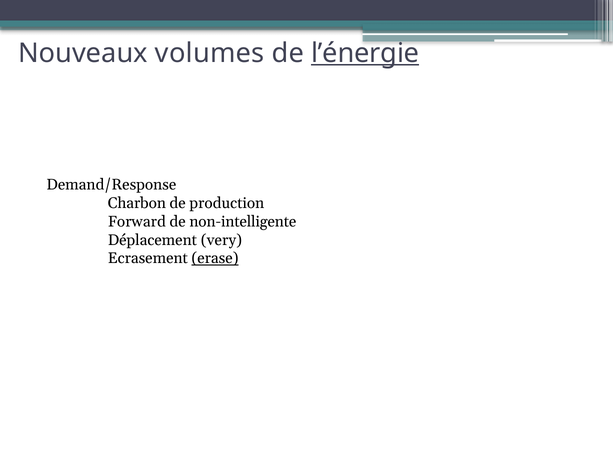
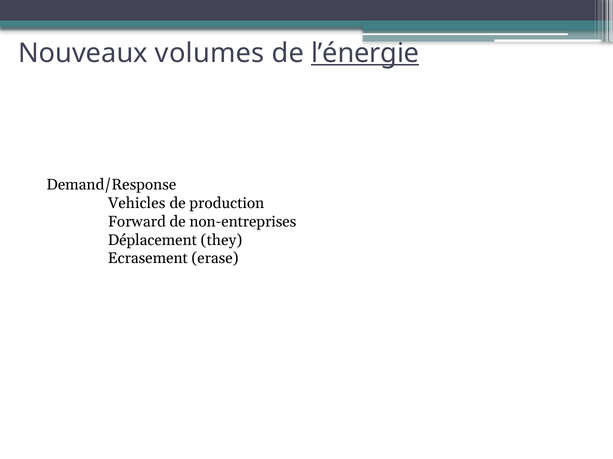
Charbon: Charbon -> Vehicles (137, 204)
non-intelligente: non-intelligente -> non-entreprises (243, 222)
very: very -> they (221, 240)
erase underline: present -> none (215, 259)
